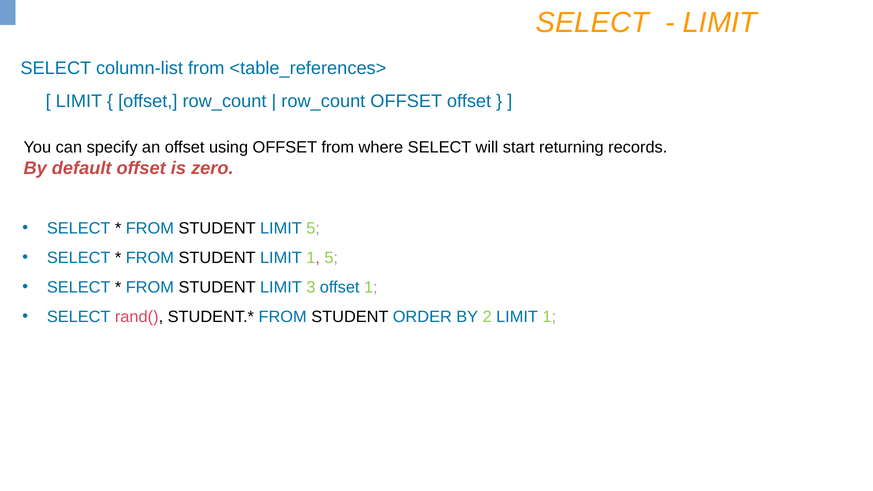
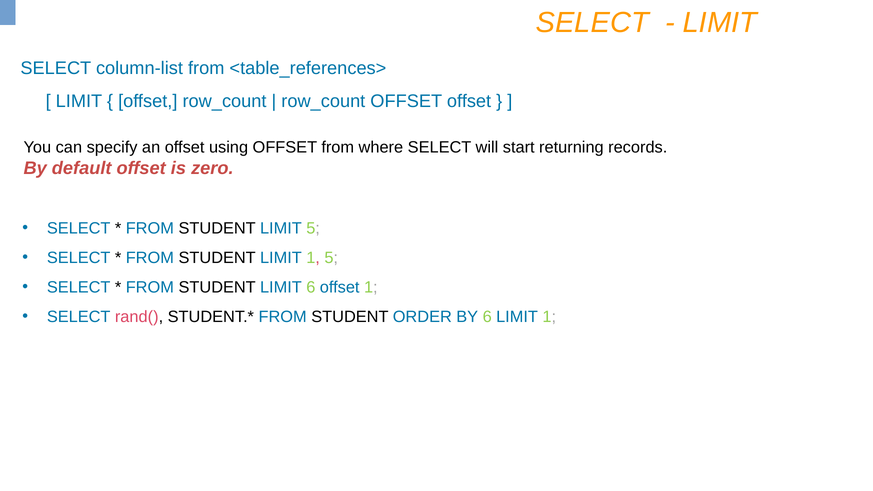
LIMIT 3: 3 -> 6 (311, 287)
BY 2: 2 -> 6 (487, 317)
